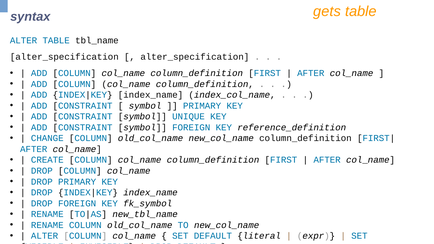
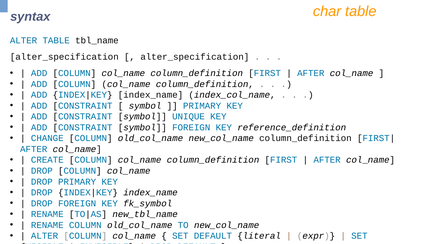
gets: gets -> char (327, 11)
